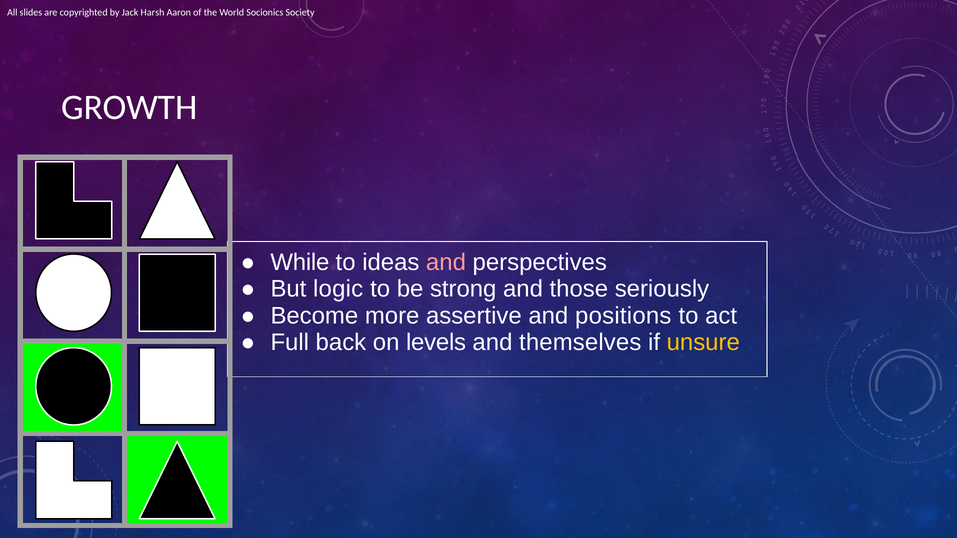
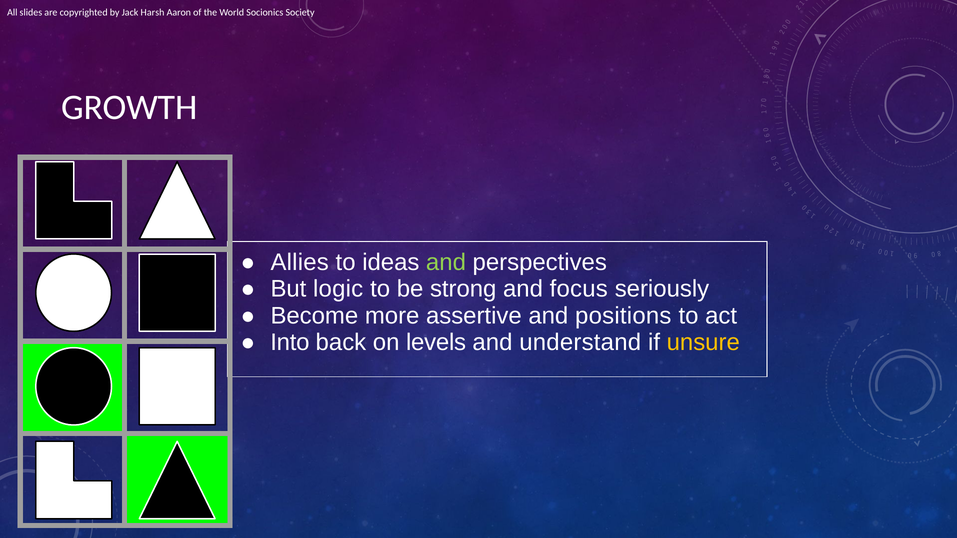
While: While -> Allies (300, 262)
and colour: pink -> light green (446, 262)
those: those -> focus (579, 289)
Full: Full -> Into (290, 343)
themselves: themselves -> understand (580, 343)
